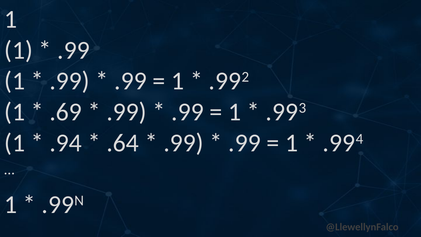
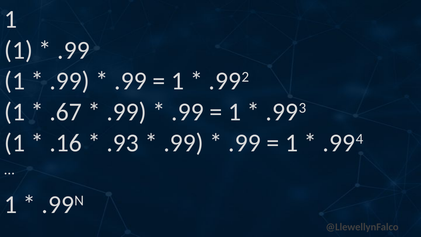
.69: .69 -> .67 (66, 112)
.94: .94 -> .16 (66, 143)
.64: .64 -> .93 (123, 143)
